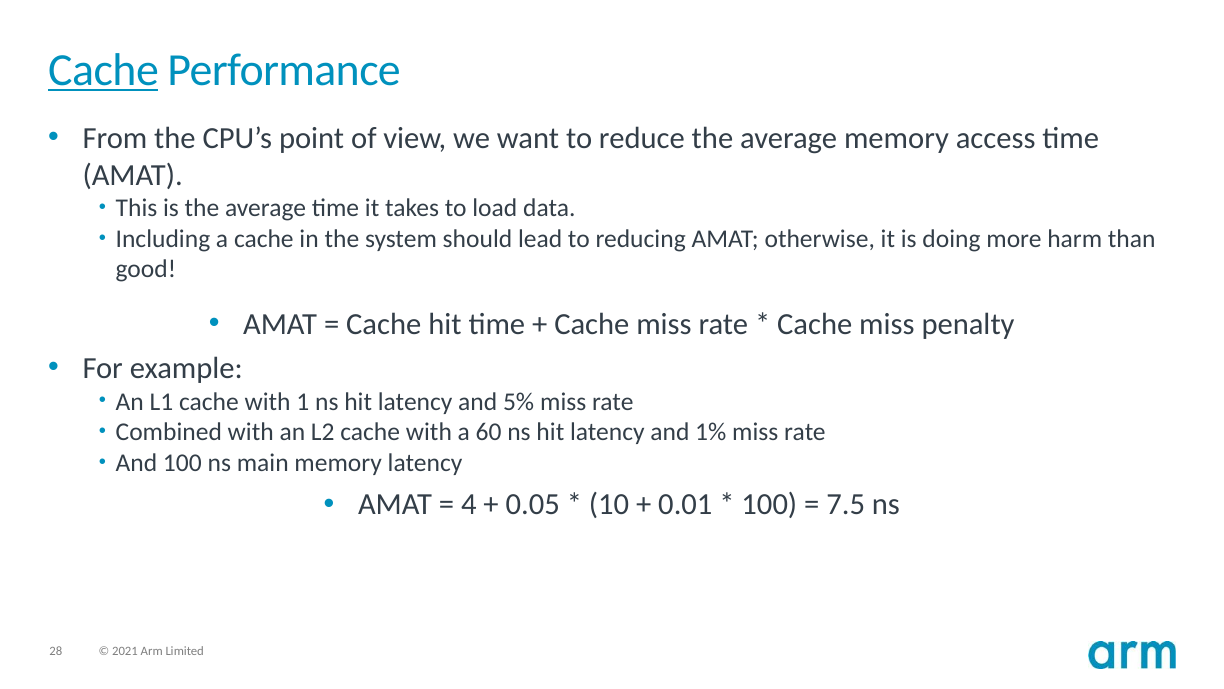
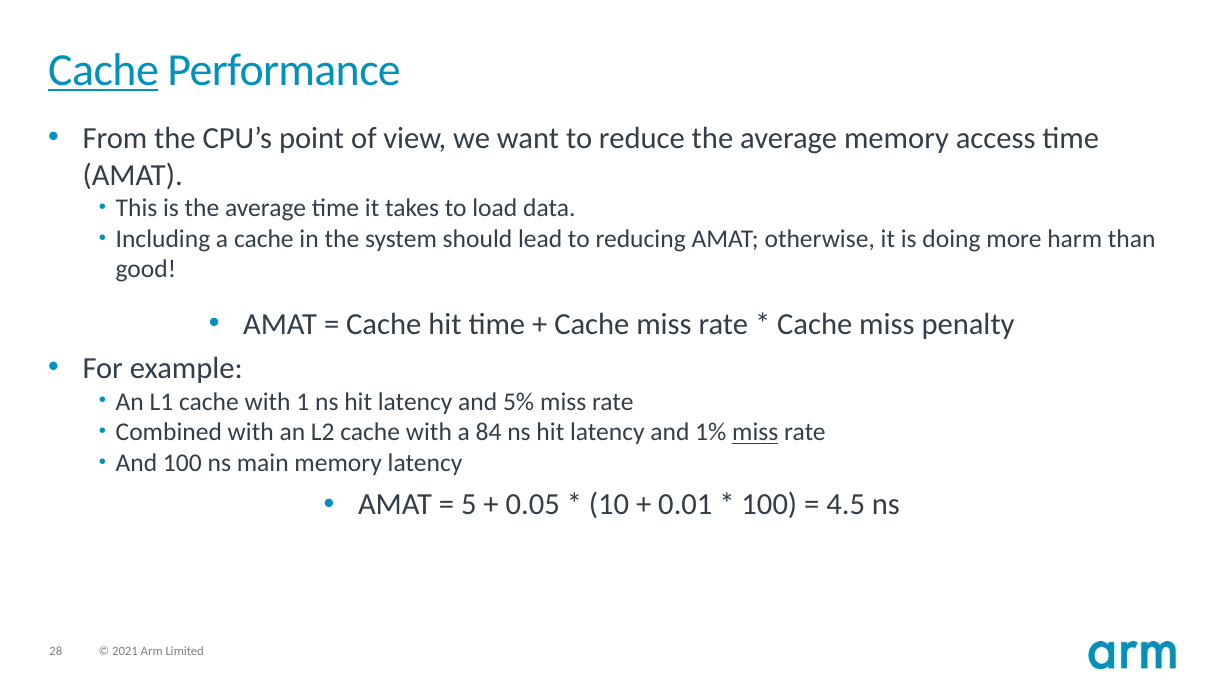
60: 60 -> 84 (489, 432)
miss underline: none -> present (755, 432)
4: 4 -> 5 (469, 504)
7.5: 7.5 -> 4.5 (846, 504)
